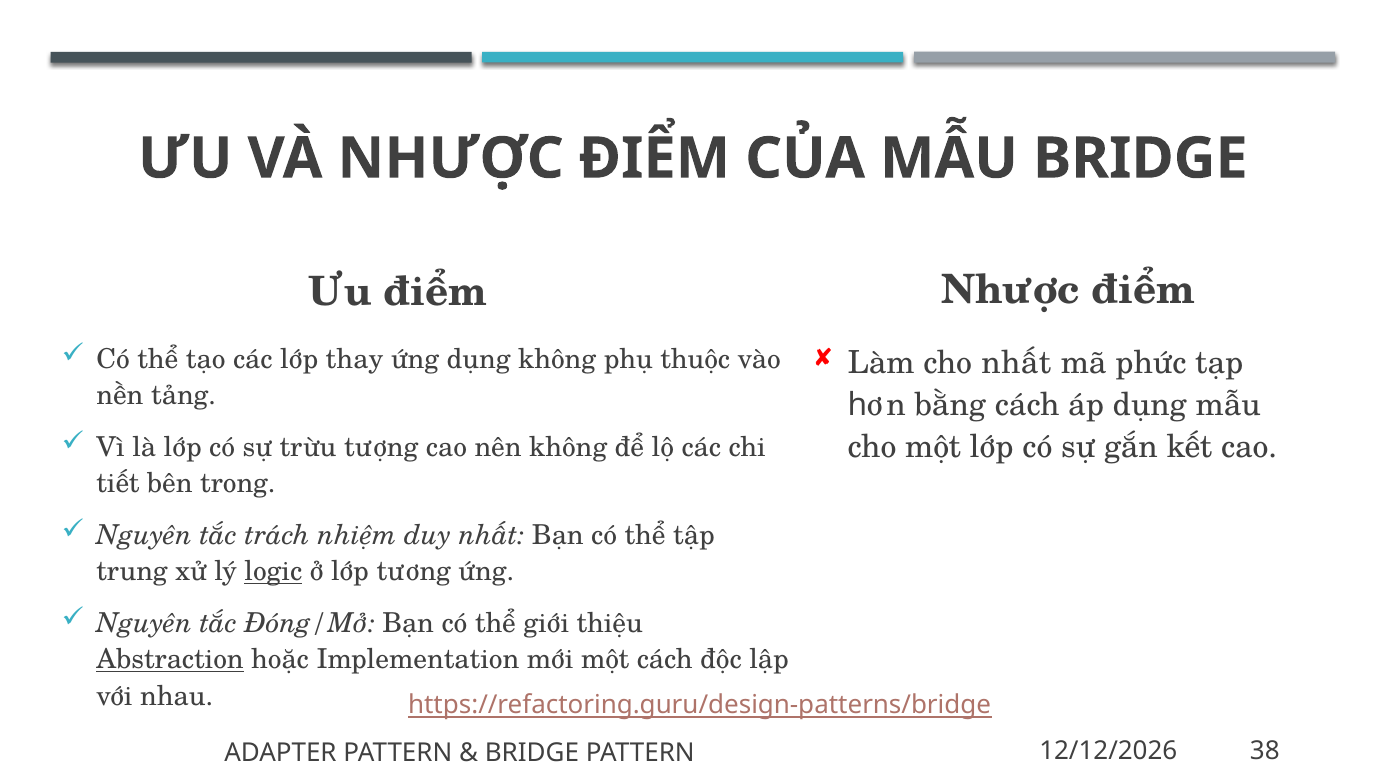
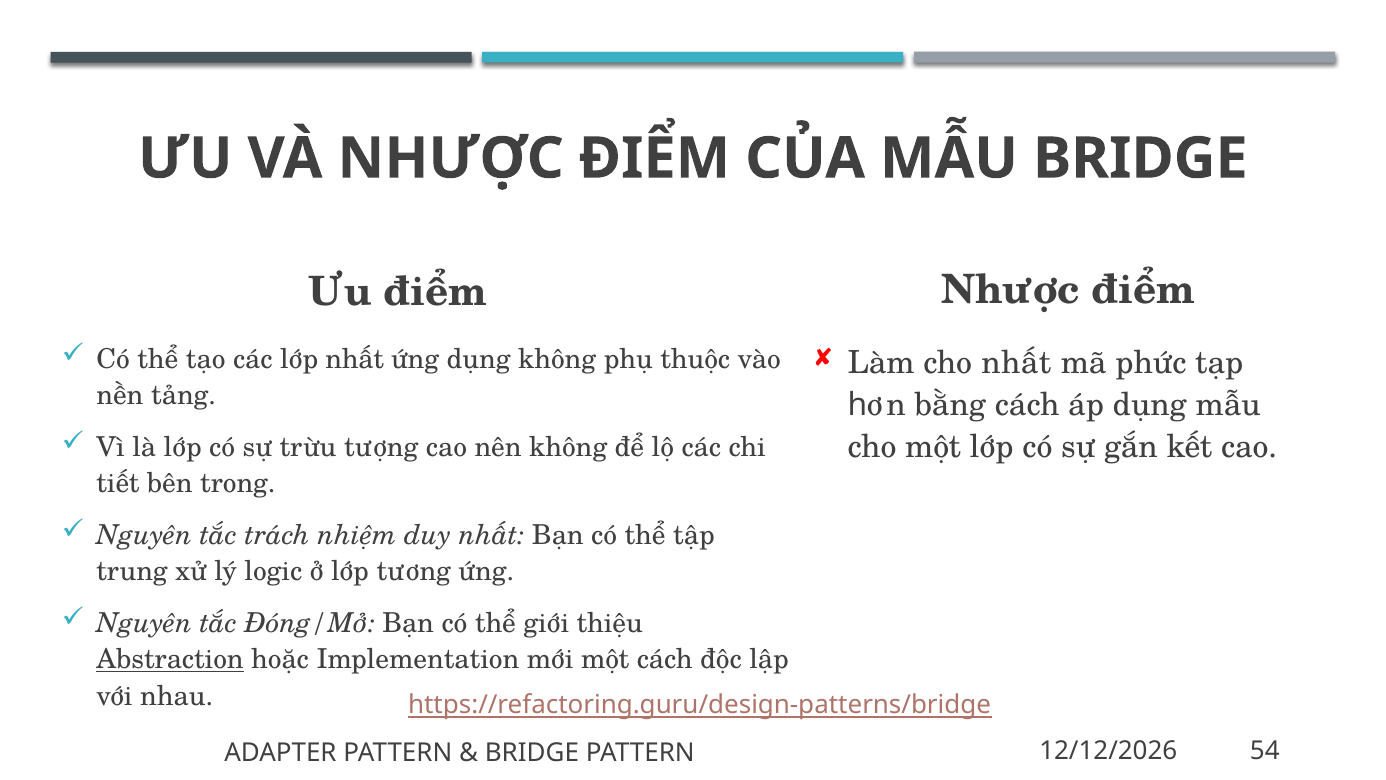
lớp thay: thay -> nhất (355, 359)
logic underline: present -> none (273, 572)
38: 38 -> 54 (1265, 751)
